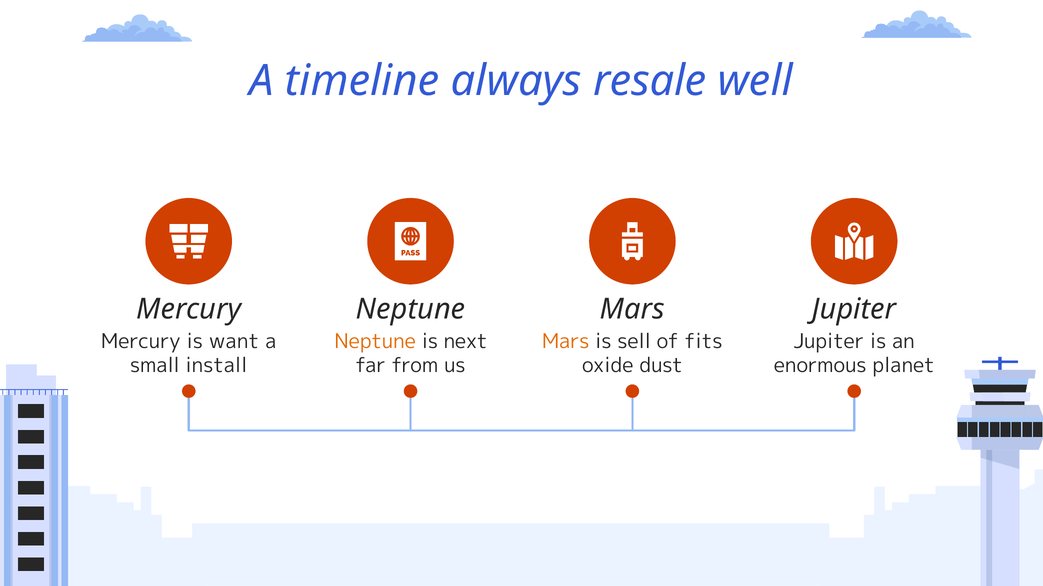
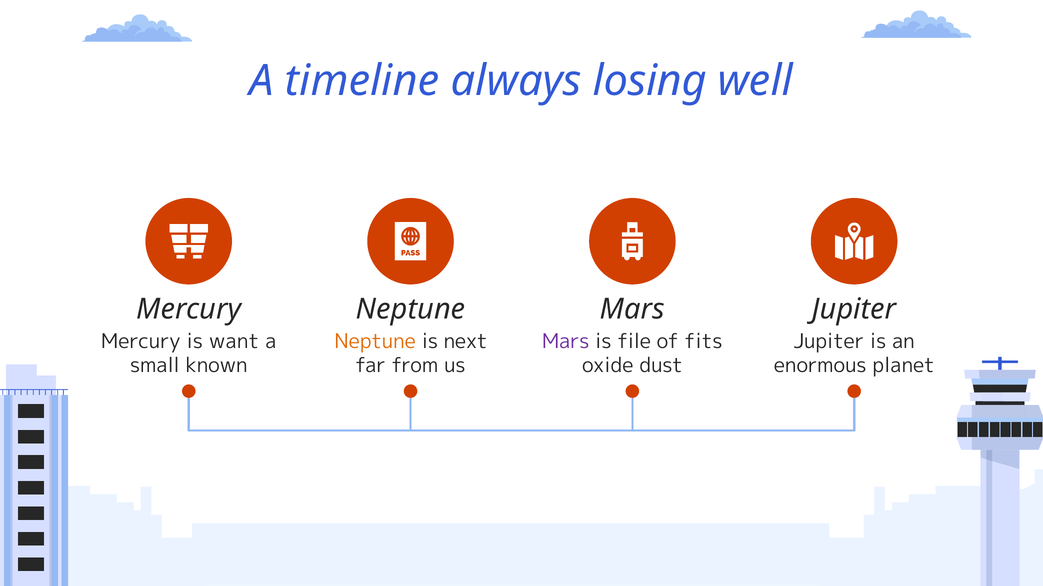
resale: resale -> losing (650, 81)
Mars colour: orange -> purple (566, 342)
sell: sell -> file (634, 342)
install: install -> known (216, 366)
